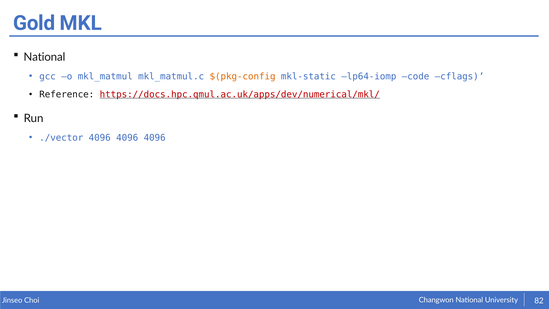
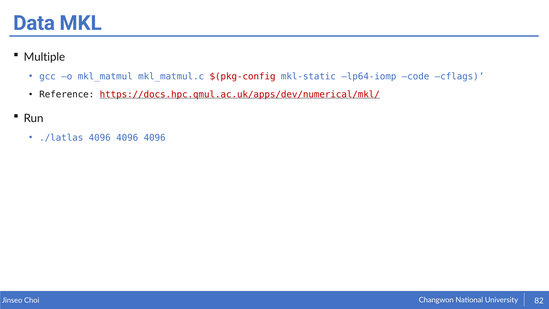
Gold: Gold -> Data (34, 23)
National: National -> Multiple (44, 57)
$(pkg-config colour: orange -> red (243, 76)
./vector: ./vector -> ./latlas (61, 138)
